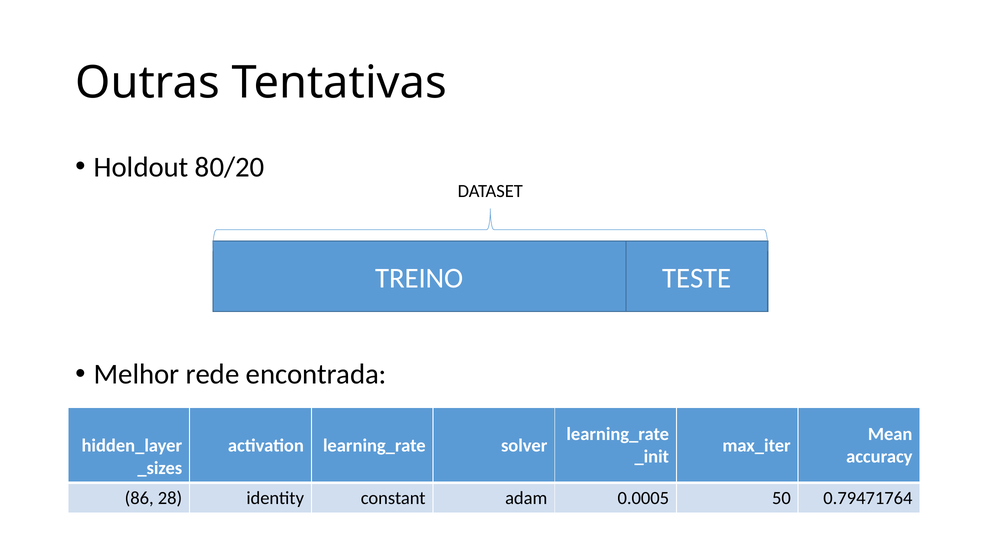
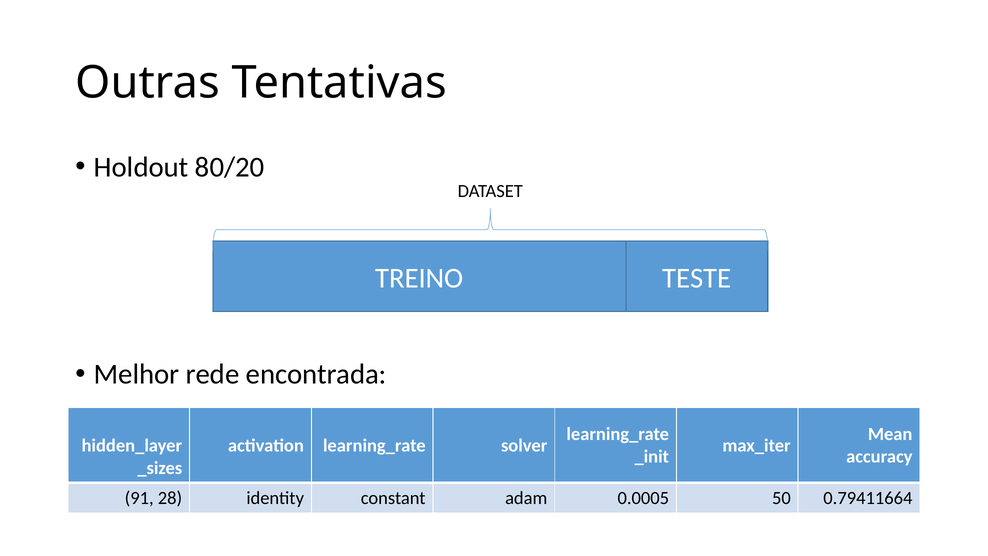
86: 86 -> 91 (139, 498)
0.79471764: 0.79471764 -> 0.79411664 (868, 498)
